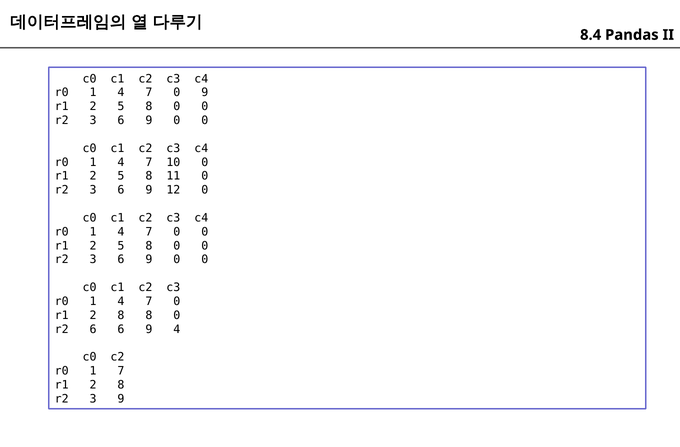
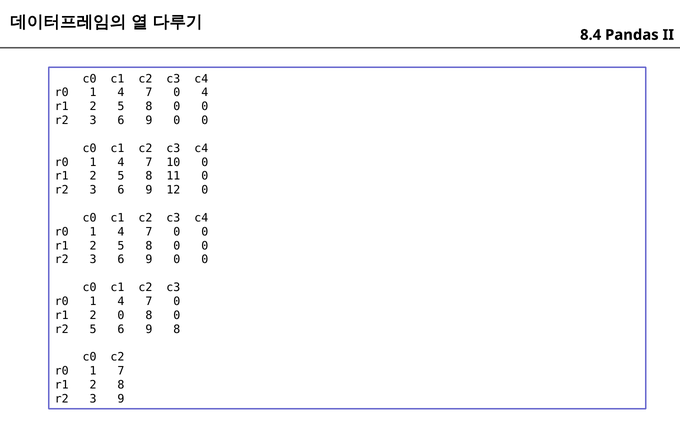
0 9: 9 -> 4 (205, 93)
8: 8 -> 0 (121, 315)
r2 6: 6 -> 5 (93, 329)
9 4: 4 -> 8 (177, 329)
